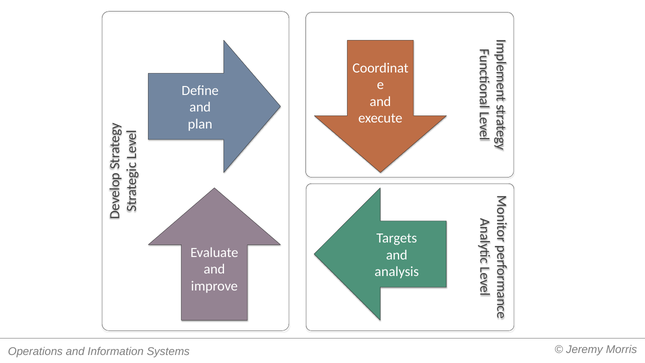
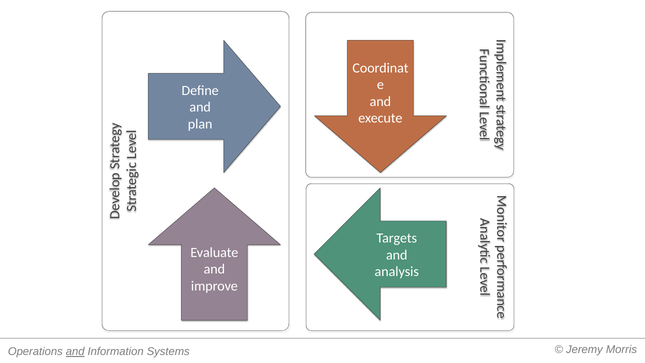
and underline: none -> present (75, 351)
